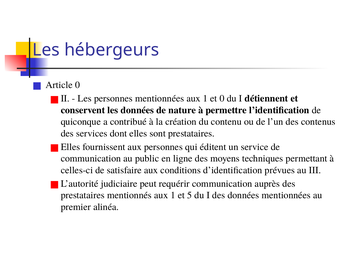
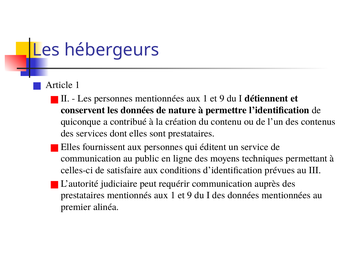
Article 0: 0 -> 1 (77, 85)
0: 0 -> 9 (222, 99)
5: 5 -> 9 (190, 195)
